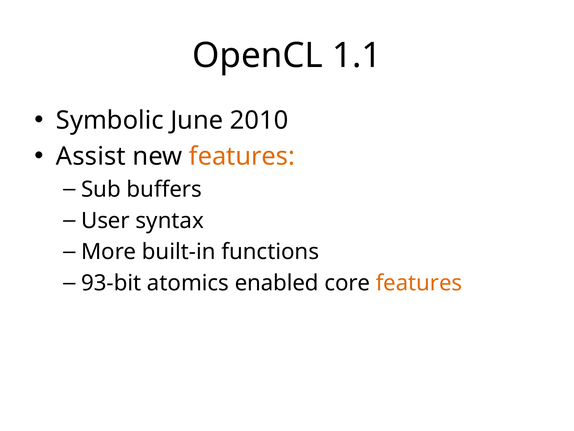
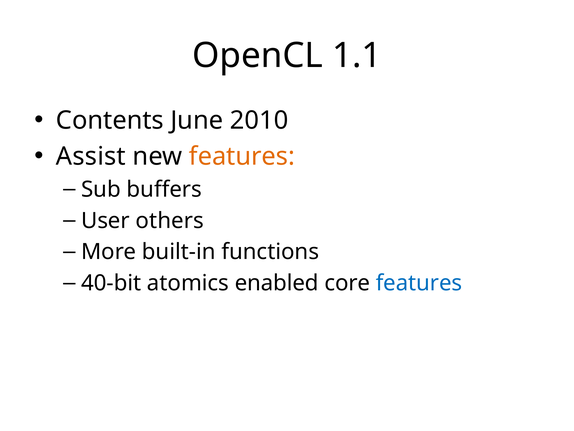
Symbolic: Symbolic -> Contents (110, 120)
syntax: syntax -> others (170, 220)
93-bit: 93-bit -> 40-bit (111, 283)
features colour: orange -> blue (419, 283)
